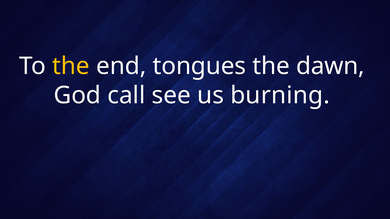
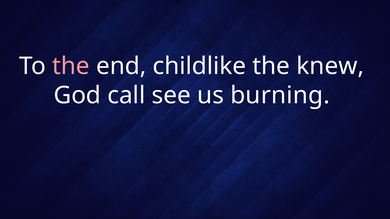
the colour: yellow -> pink (71, 66)
tongues: tongues -> childlike (199, 66)
dawn: dawn -> knew (330, 66)
